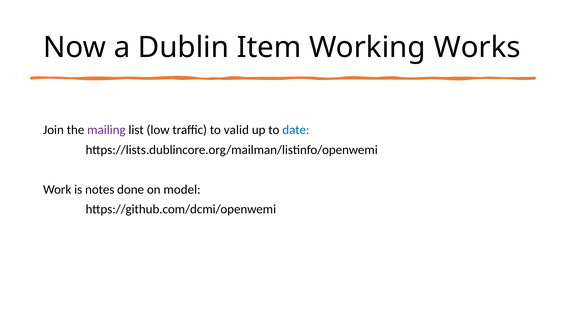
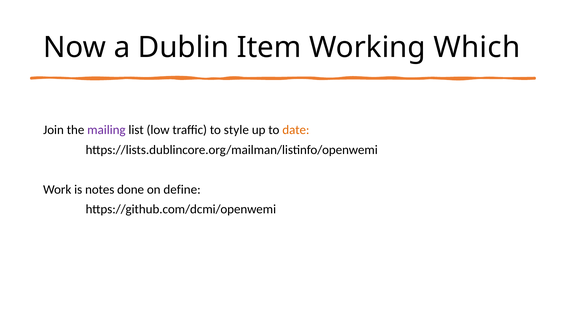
Works: Works -> Which (477, 48)
valid: valid -> style (236, 130)
date colour: blue -> orange (296, 130)
model: model -> define (182, 190)
